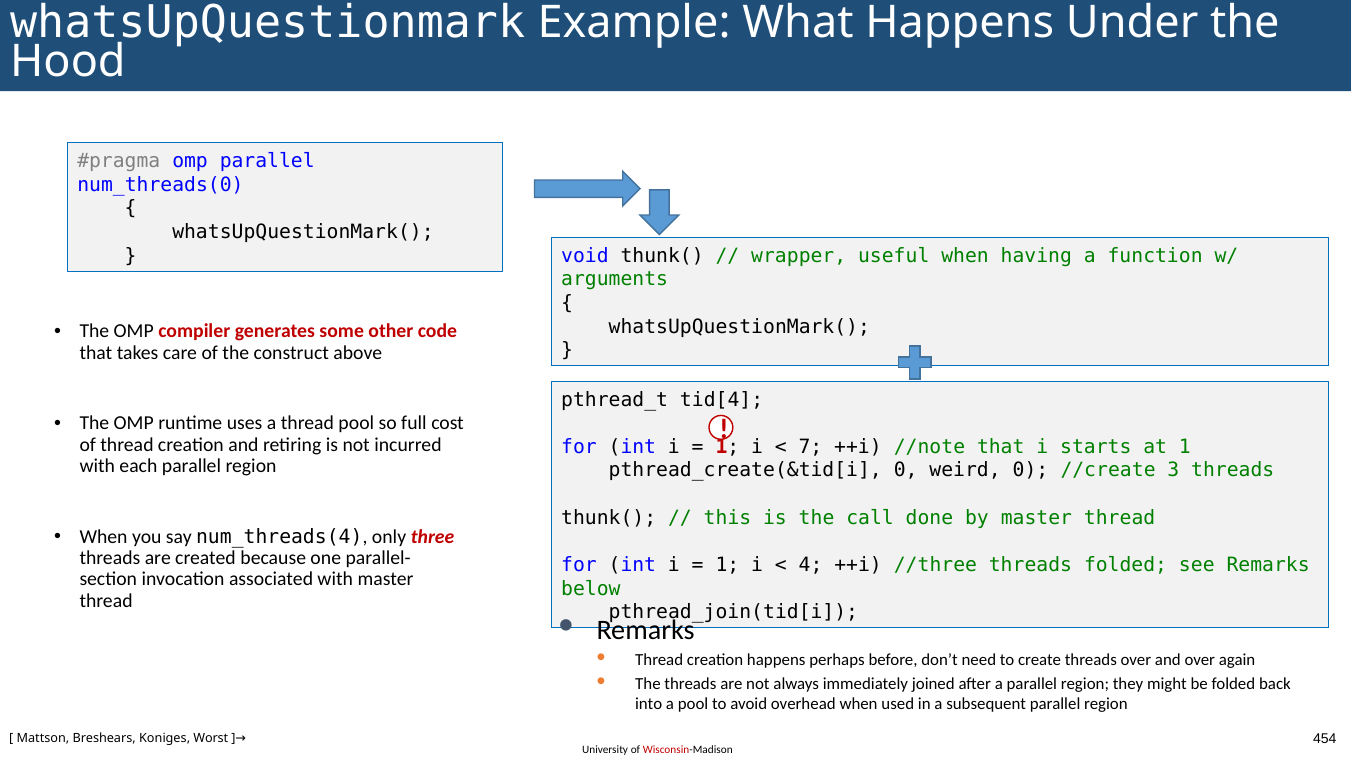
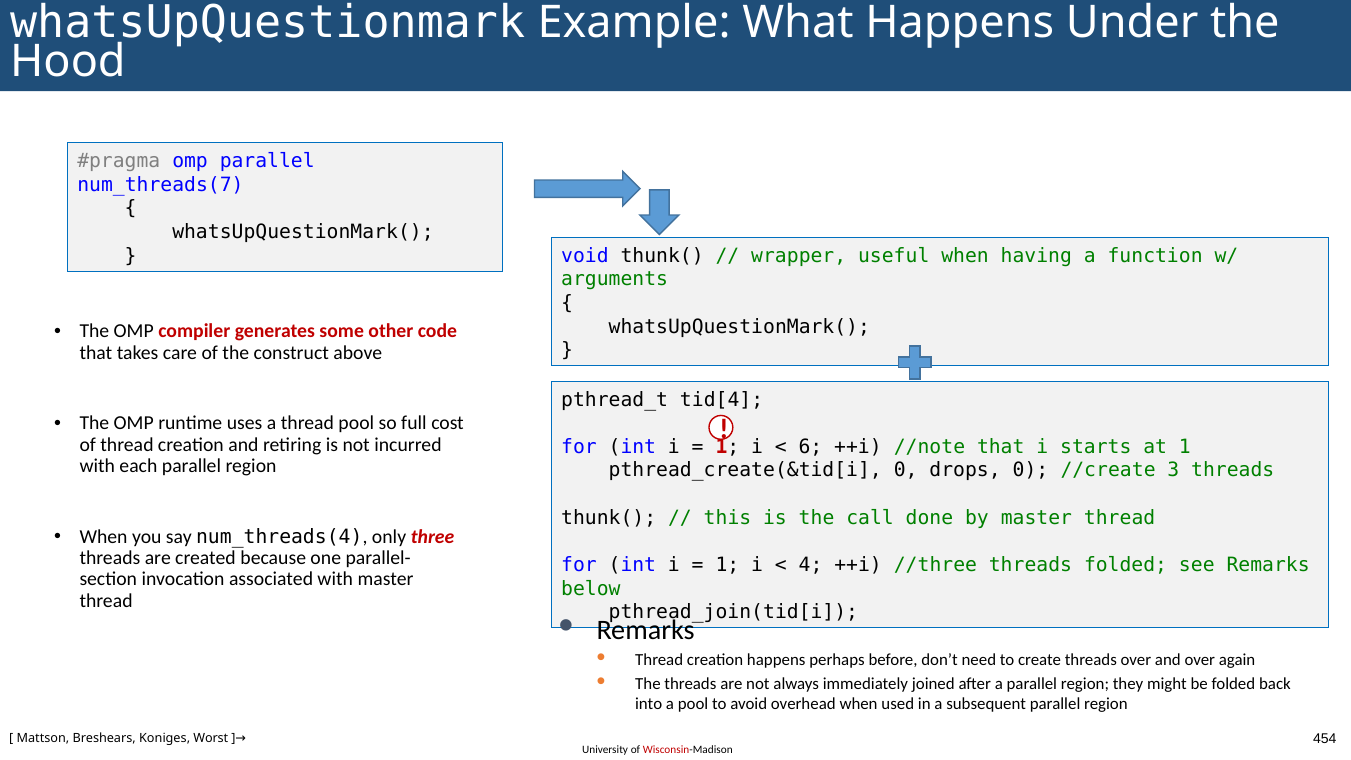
num_threads(0: num_threads(0 -> num_threads(7 (160, 185)
7: 7 -> 6 (810, 447)
weird: weird -> drops (965, 470)
